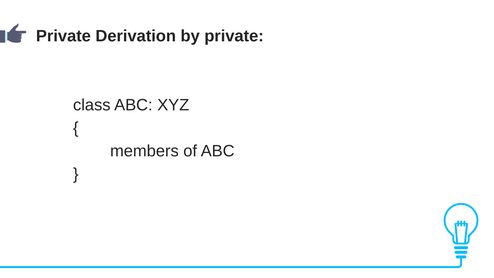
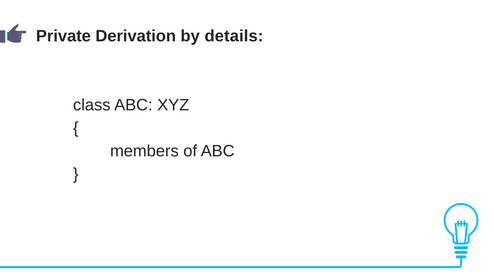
by private: private -> details (234, 36)
